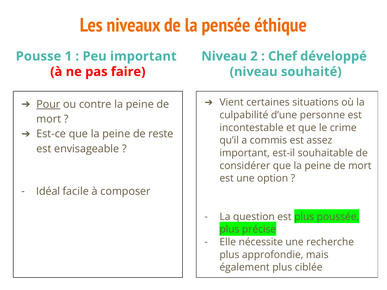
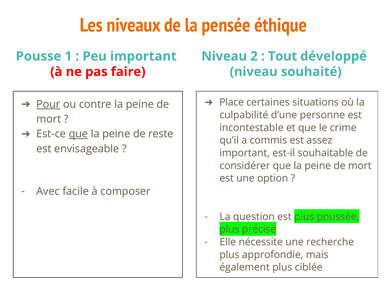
Chef: Chef -> Tout (283, 56)
Vient: Vient -> Place (232, 102)
que underline: none -> present (78, 134)
Idéal: Idéal -> Avec (48, 192)
